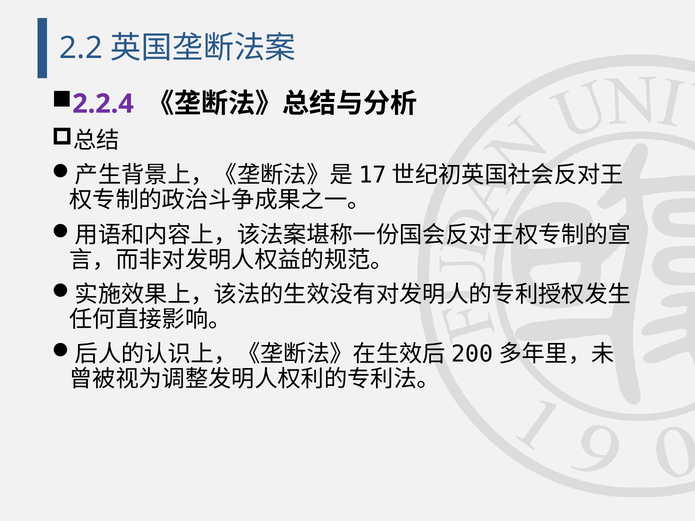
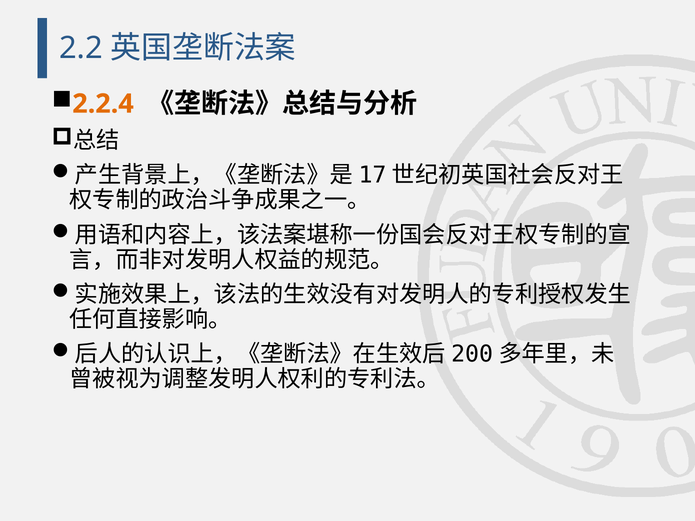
2.2.4 colour: purple -> orange (103, 104)
